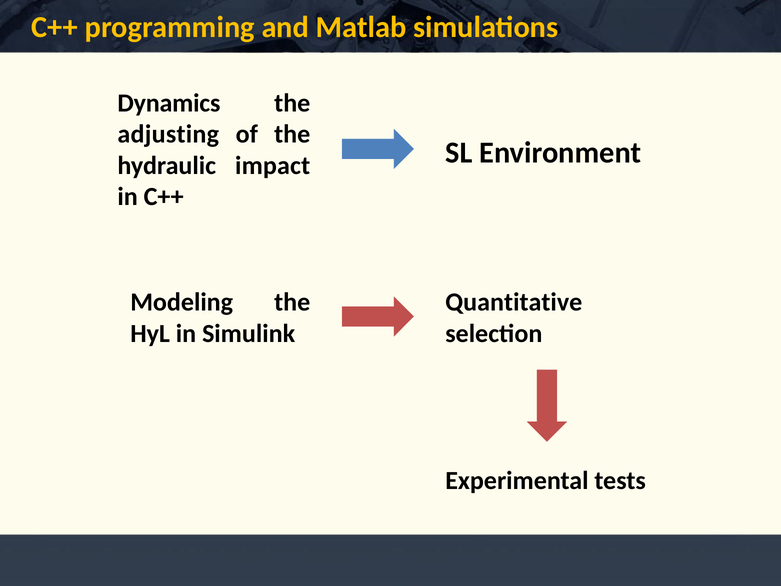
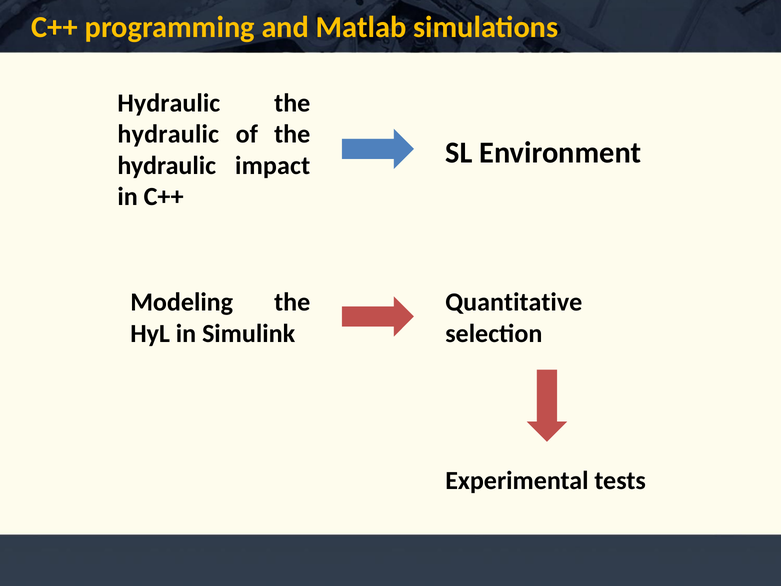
Dynamics: Dynamics -> Hydraulic (169, 103)
adjusting: adjusting -> hydraulic (168, 134)
